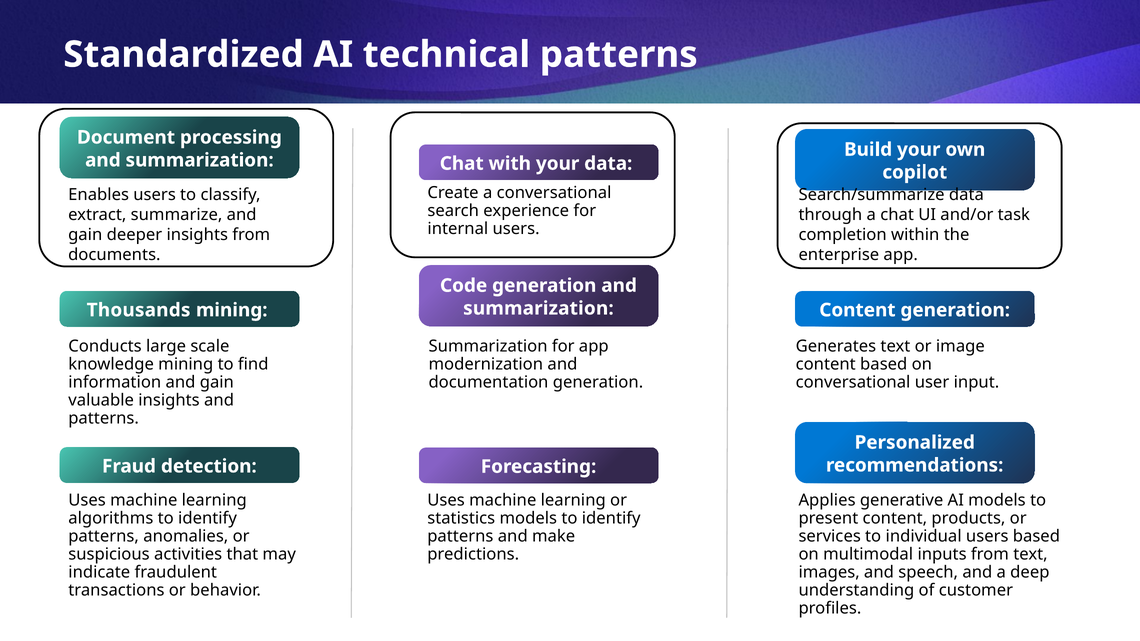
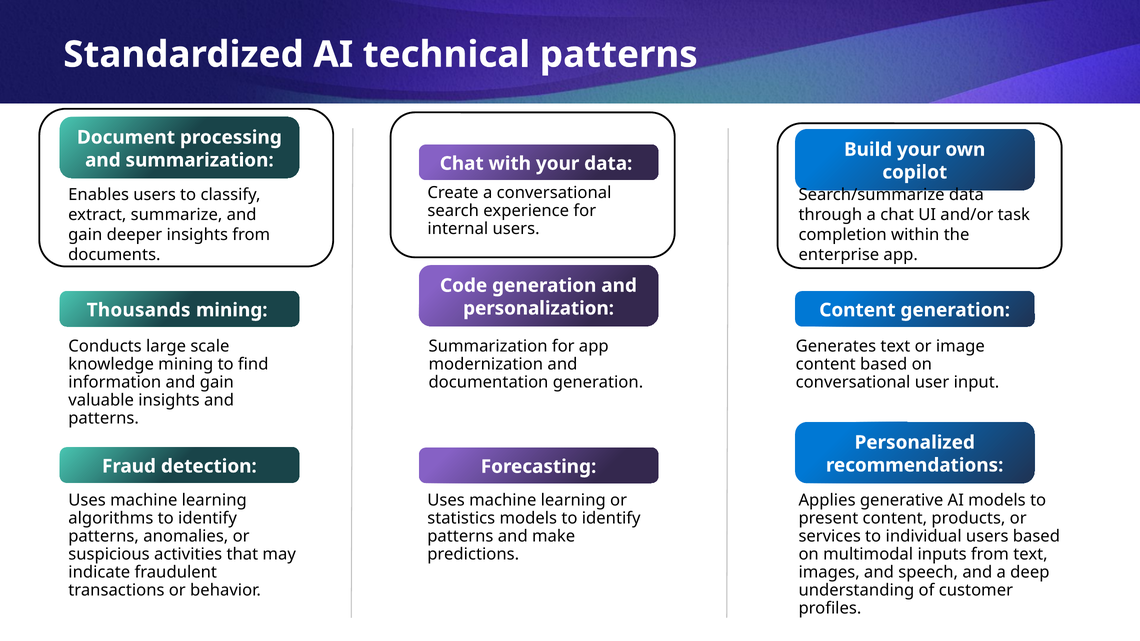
summarization: summarization -> personalization (539, 308)
